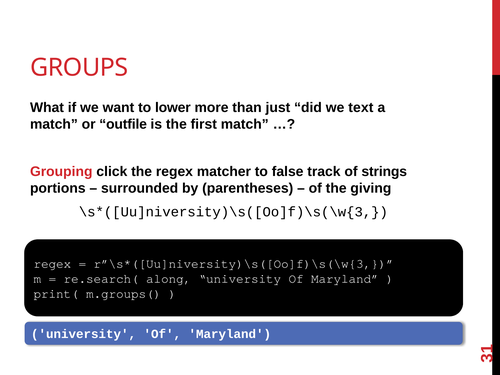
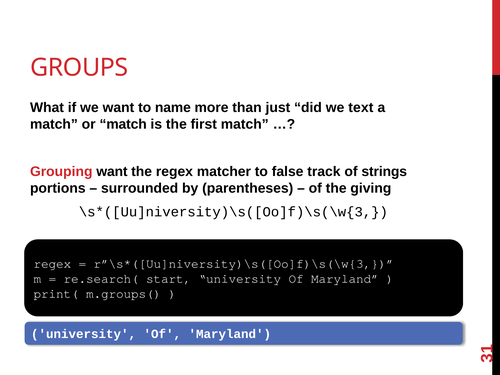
lower: lower -> name (173, 108)
or outfile: outfile -> match (123, 124)
Grouping click: click -> want (112, 172)
along: along -> start (169, 279)
